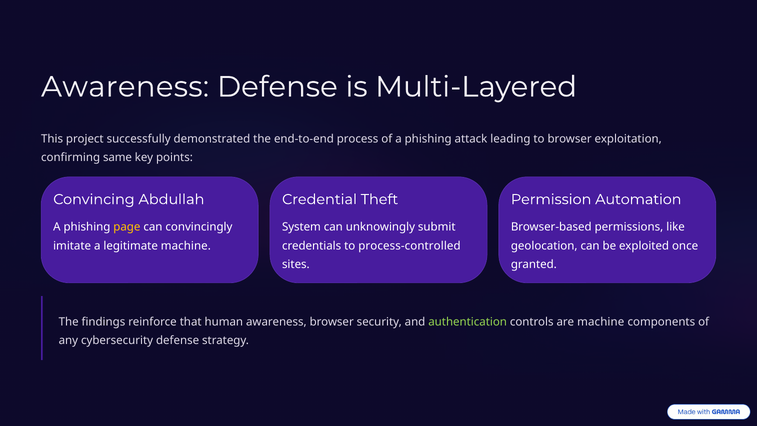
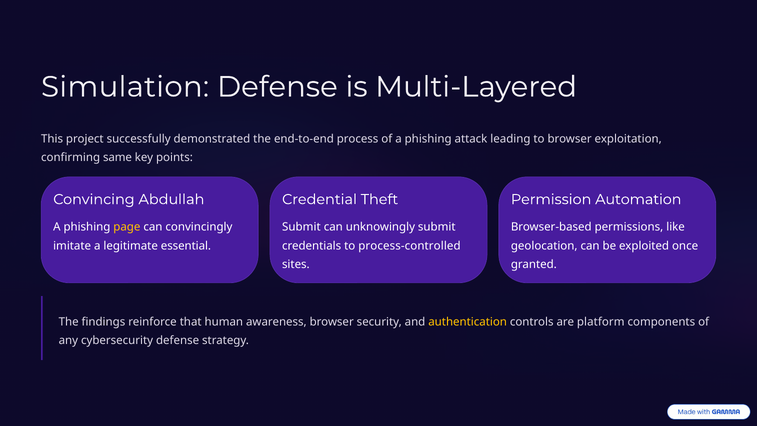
Awareness: Awareness -> Simulation (125, 87)
System: System -> Submit (301, 227)
legitimate machine: machine -> essential (186, 246)
authentication colour: light green -> yellow (468, 322)
are machine: machine -> platform (601, 322)
